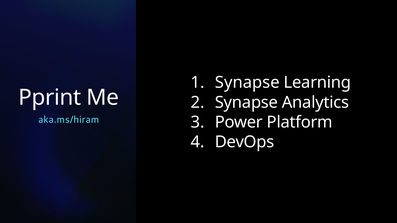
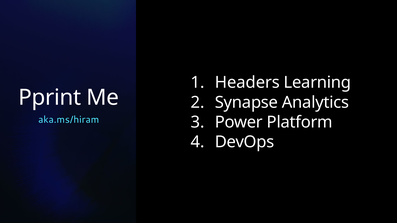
Synapse: Synapse -> Headers (247, 83)
